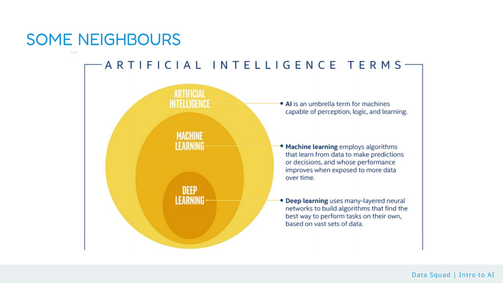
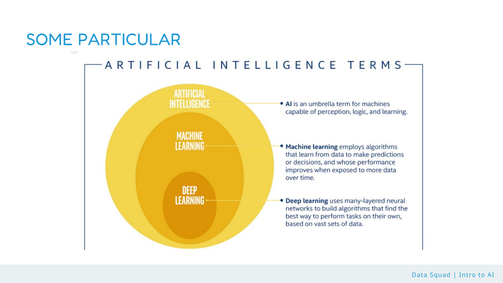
NEIGHBOURS: NEIGHBOURS -> PARTICULAR (129, 40)
